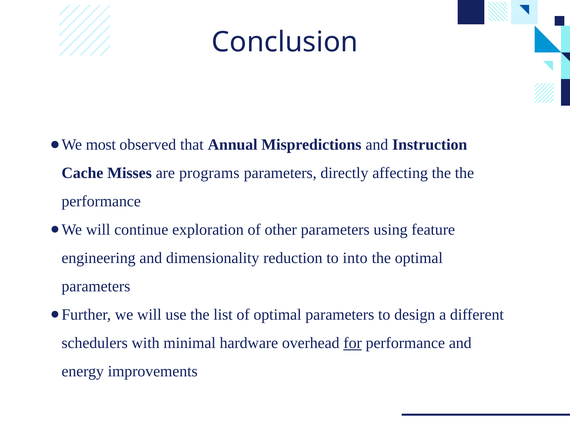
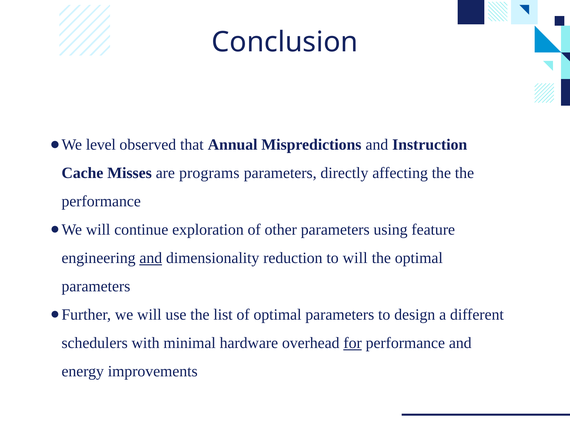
most: most -> level (101, 145)
and underline: none -> present (151, 258)
to into: into -> will (355, 258)
